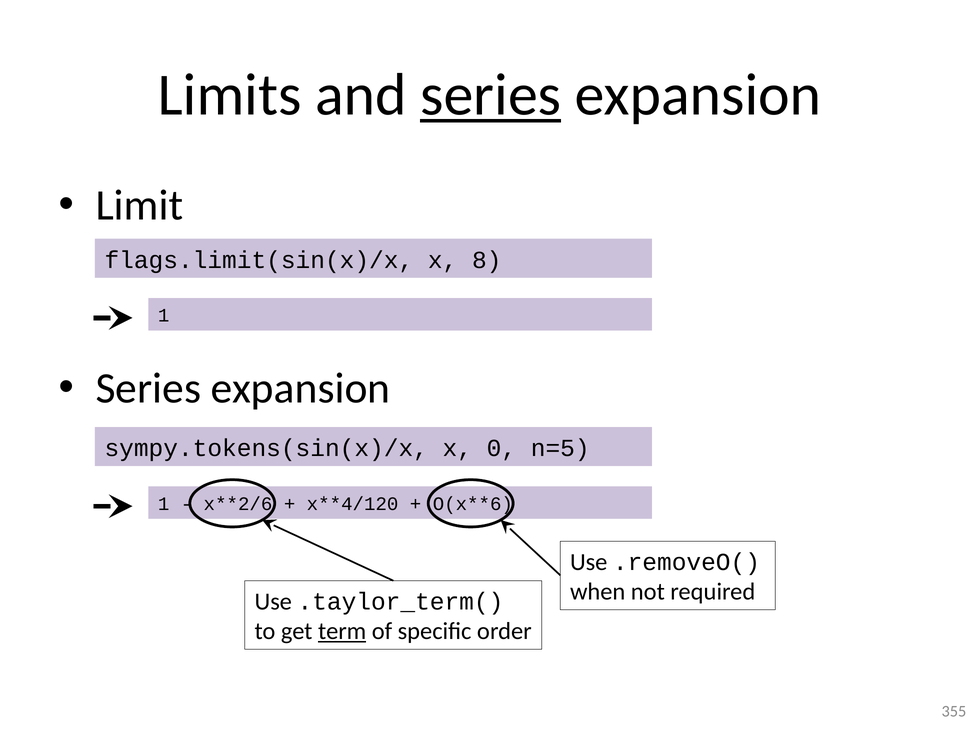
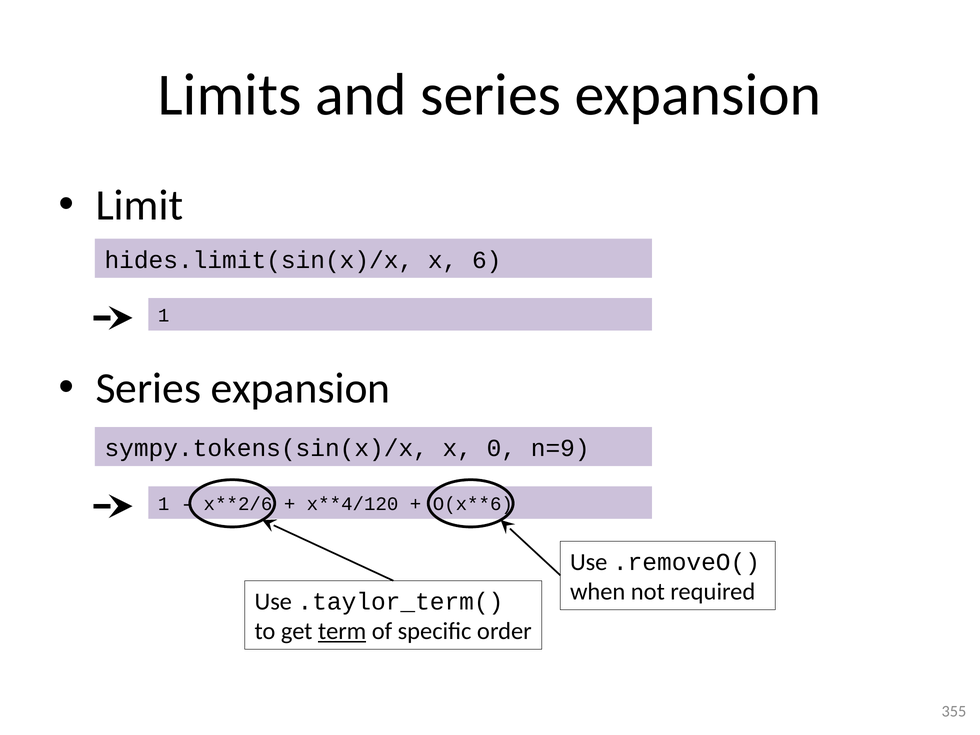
series underline: present -> none (491, 95)
flags.limit(sin(x)/x: flags.limit(sin(x)/x -> hides.limit(sin(x)/x (259, 260)
8: 8 -> 6 (487, 260)
n=5: n=5 -> n=9 (560, 448)
